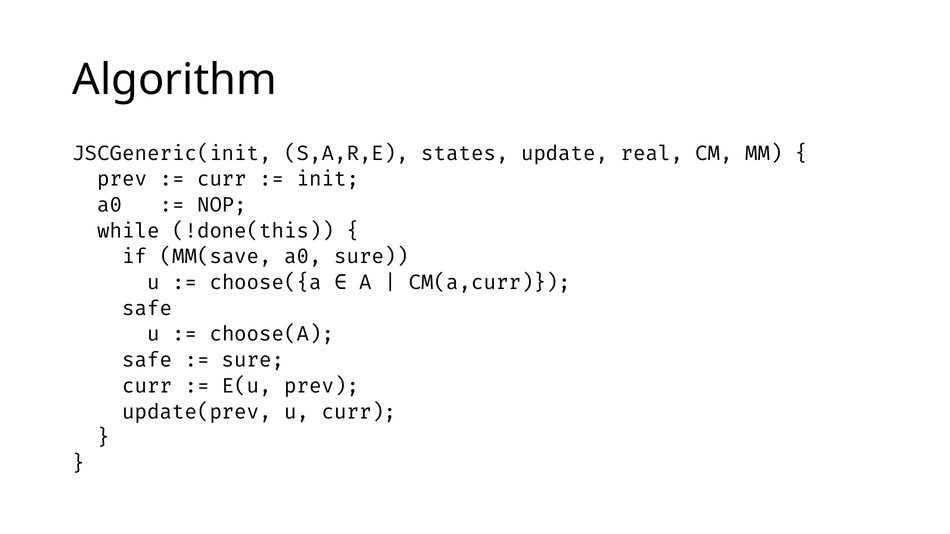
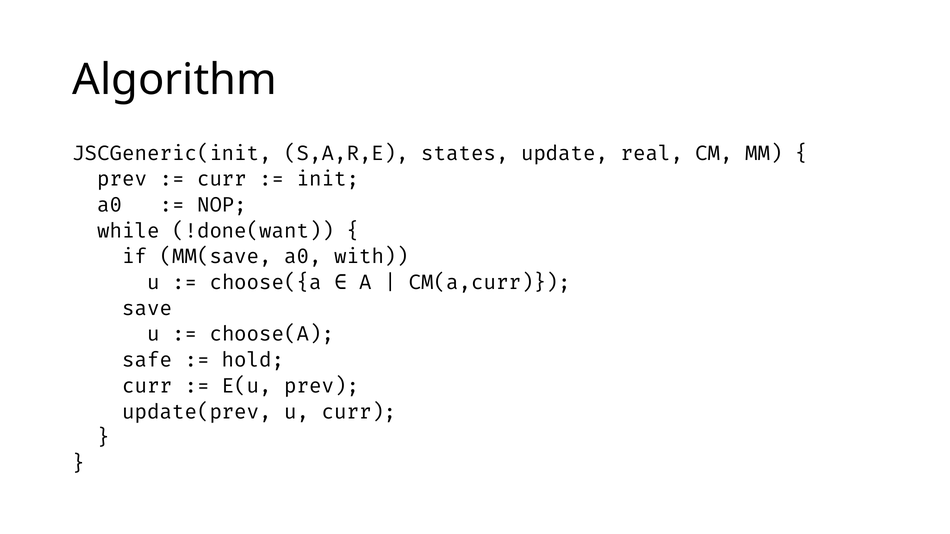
!done(this: !done(this -> !done(want (253, 231)
a0 sure: sure -> with (372, 257)
safe: safe -> save (147, 308)
sure: sure -> hold (253, 360)
